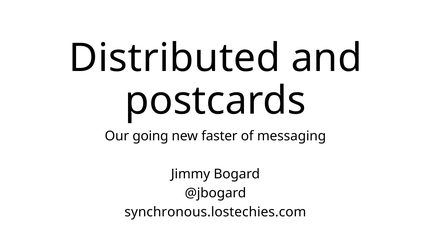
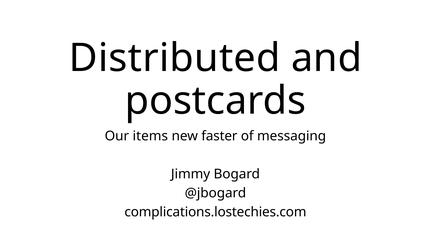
going: going -> items (150, 136)
synchronous.lostechies.com: synchronous.lostechies.com -> complications.lostechies.com (215, 212)
